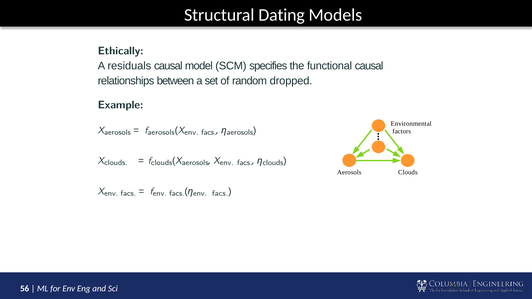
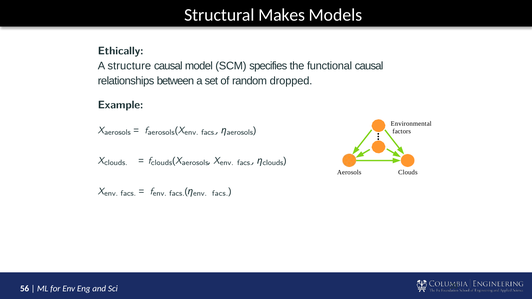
Dating: Dating -> Makes (282, 15)
residuals: residuals -> structure (129, 66)
